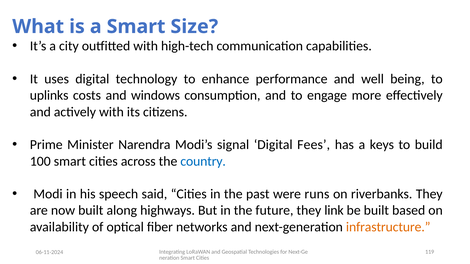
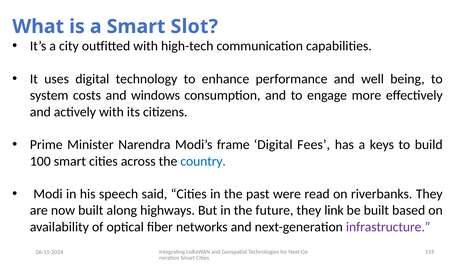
Size: Size -> Slot (194, 27)
uplinks: uplinks -> system (49, 96)
signal: signal -> frame (233, 145)
runs: runs -> read (317, 194)
infrastructure colour: orange -> purple (388, 227)
